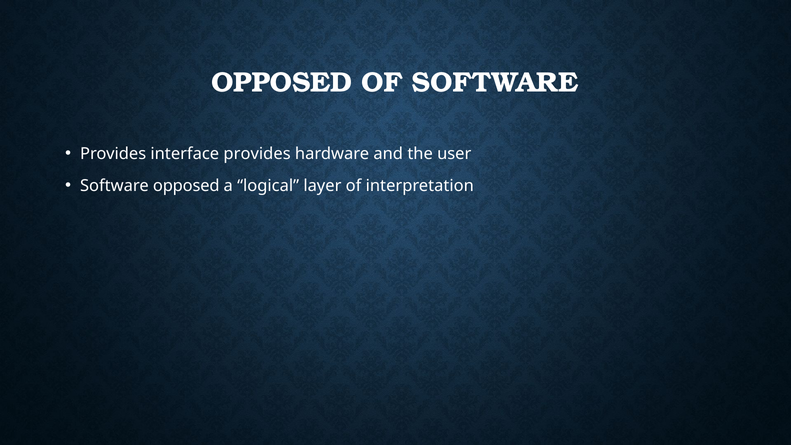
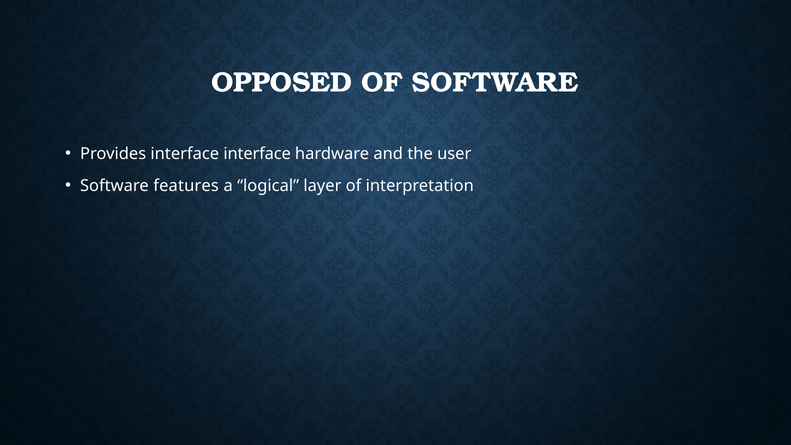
interface provides: provides -> interface (257, 154)
Software opposed: opposed -> features (186, 186)
